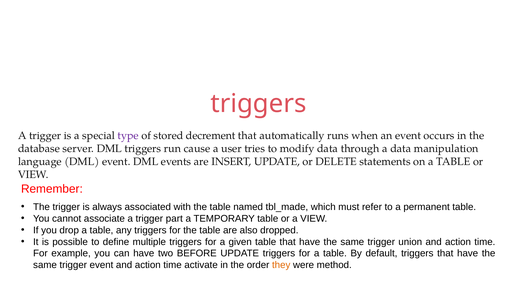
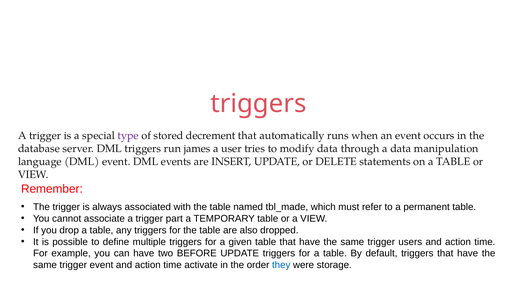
cause: cause -> james (197, 149)
union: union -> users (410, 242)
they colour: orange -> blue (281, 265)
method: method -> storage (334, 265)
